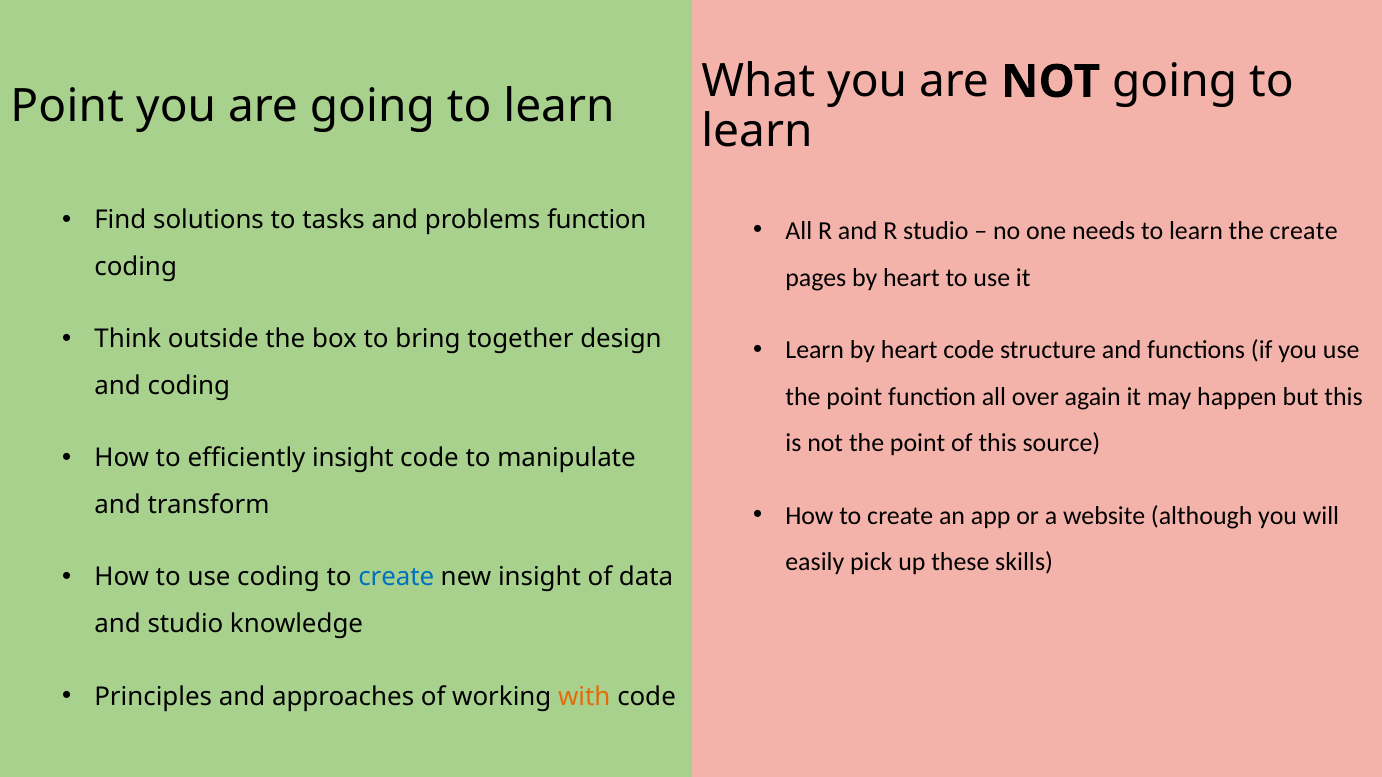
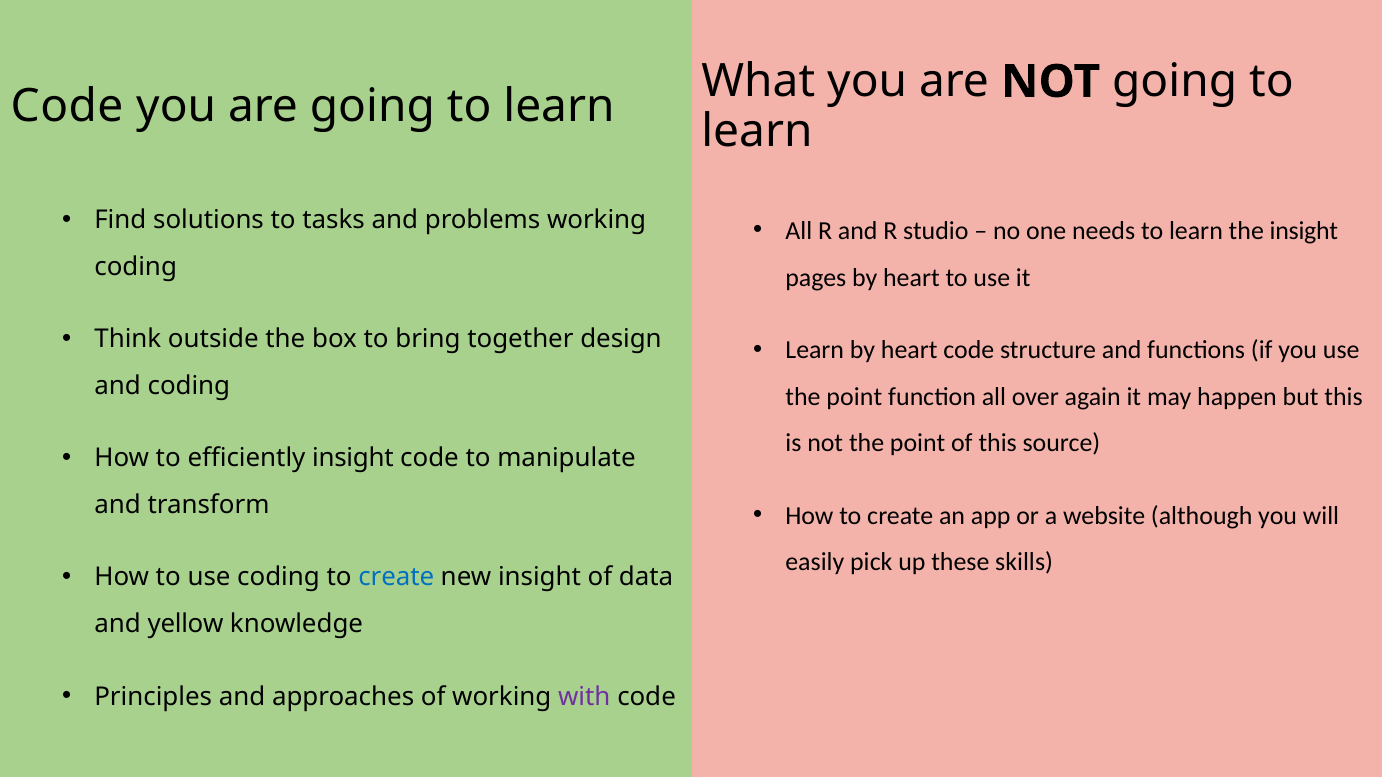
Point: Point -> Code (67, 107)
problems function: function -> working (597, 220)
the create: create -> insight (1304, 231)
and studio: studio -> yellow (186, 624)
with colour: orange -> purple (584, 697)
